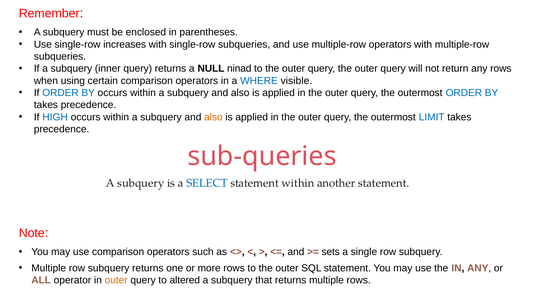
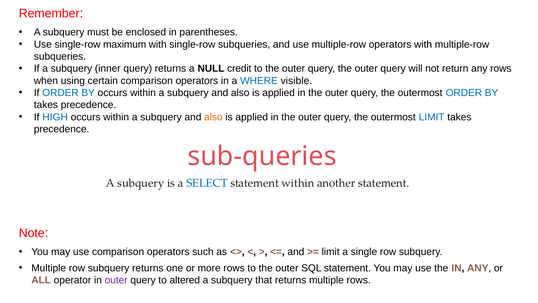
increases: increases -> maximum (125, 44)
ninad: ninad -> credit (239, 69)
sets: sets -> limit (331, 252)
outer colour: orange -> purple (116, 280)
